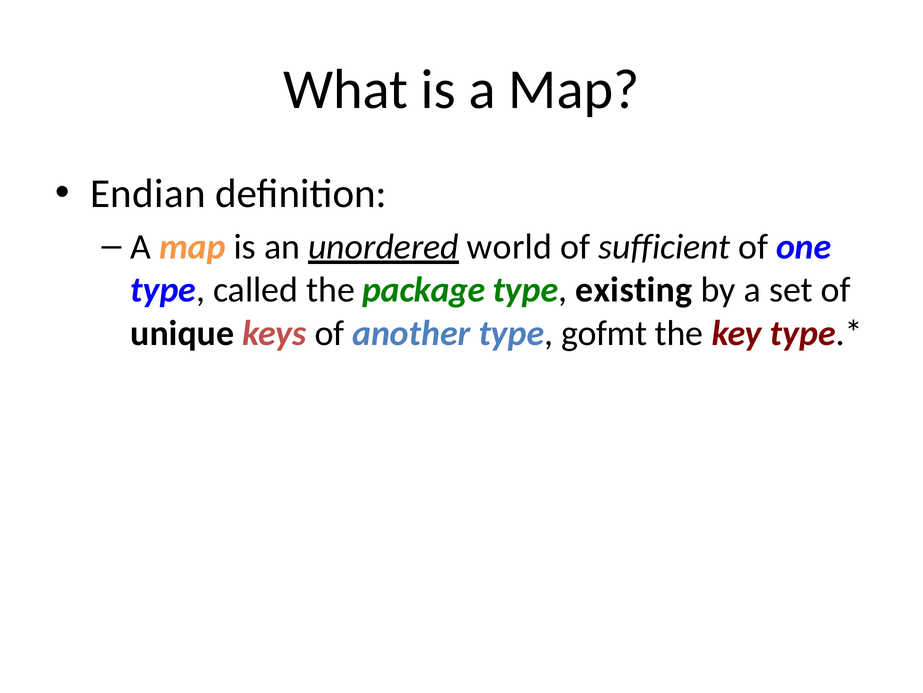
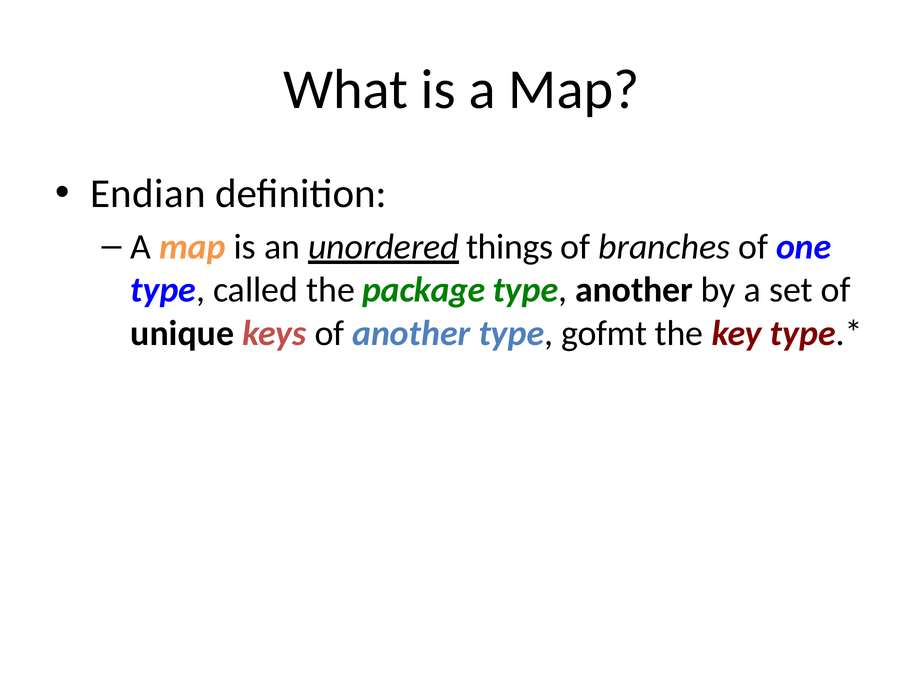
world: world -> things (510, 247)
sufficient: sufficient -> branches (664, 247)
type existing: existing -> another (634, 290)
